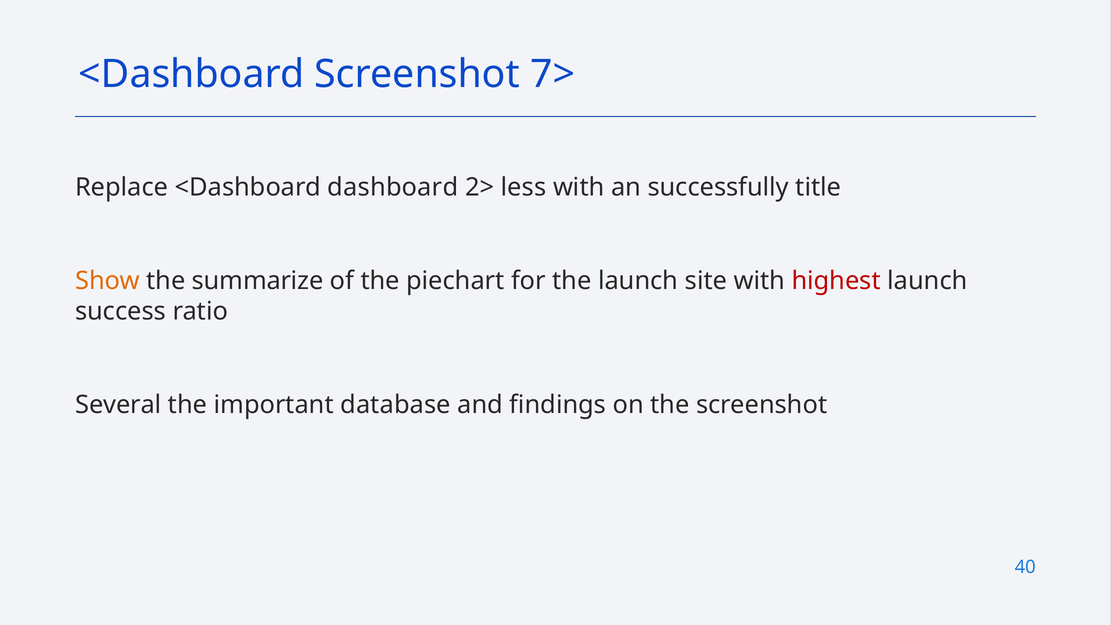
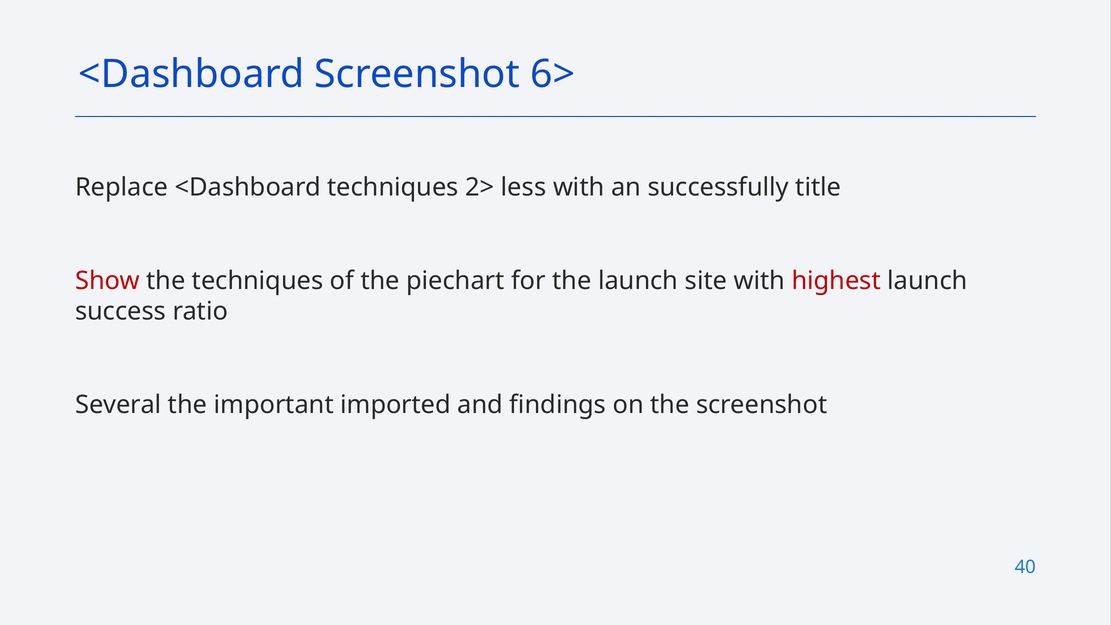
7>: 7> -> 6> (553, 74)
<Dashboard dashboard: dashboard -> techniques (393, 188)
Show colour: orange -> red (108, 281)
the summarize: summarize -> techniques (258, 281)
database: database -> imported (396, 405)
